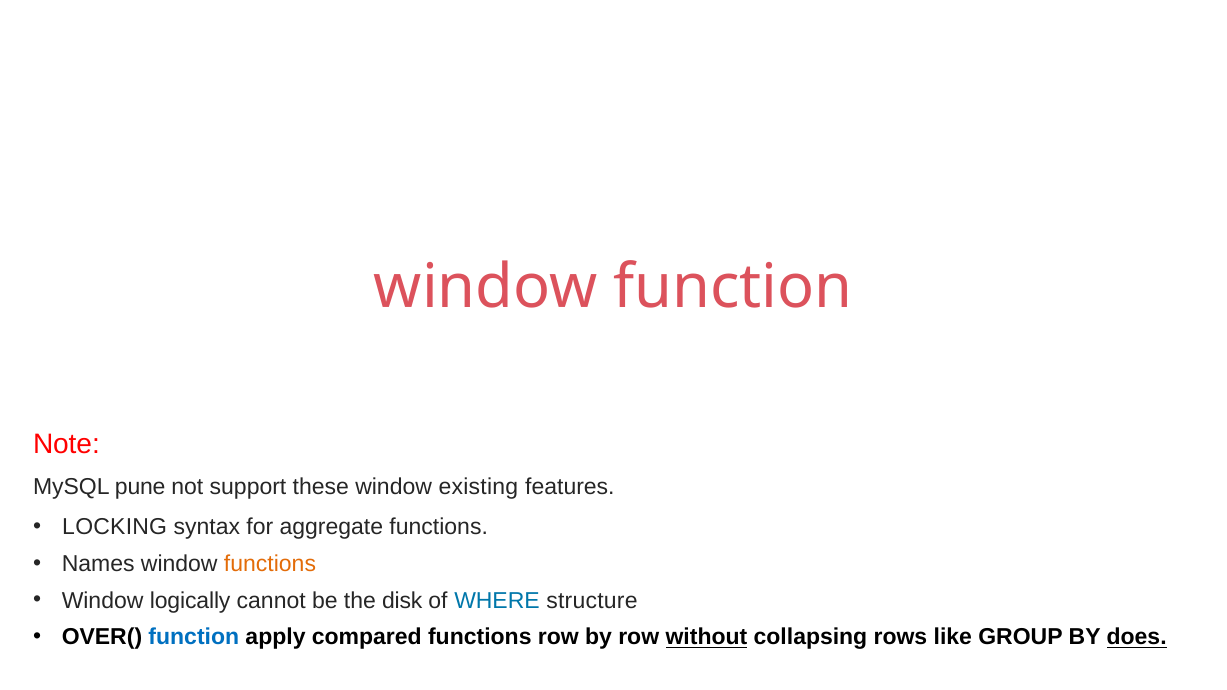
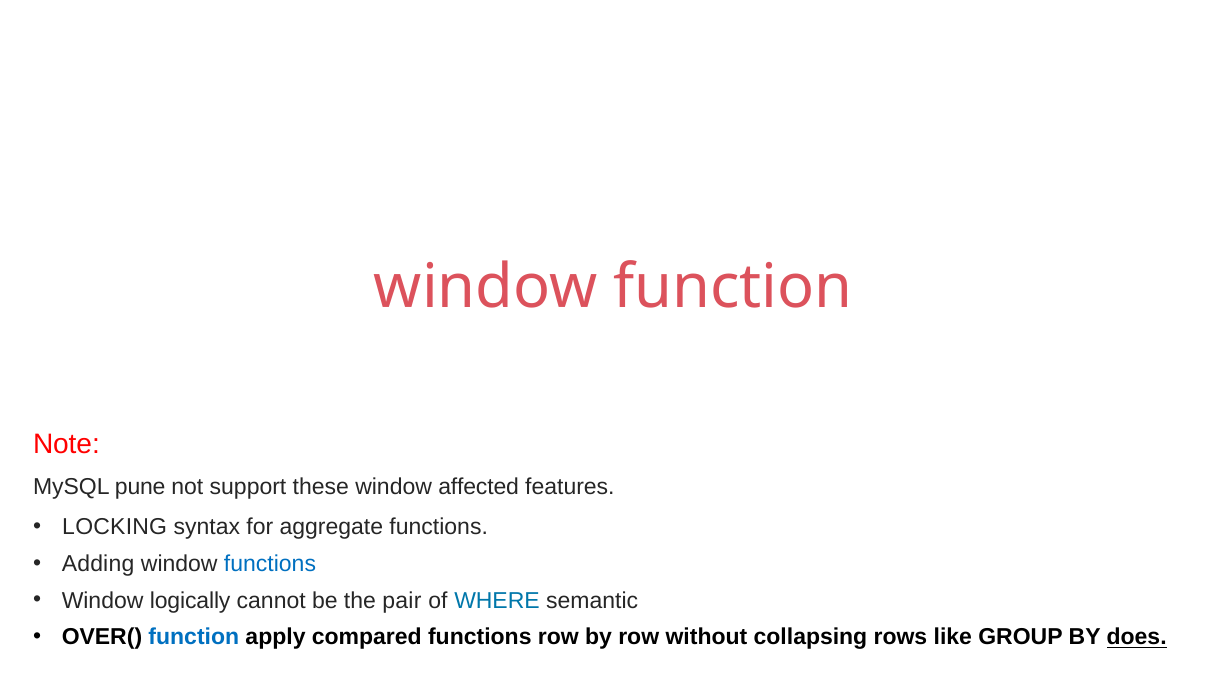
existing: existing -> affected (479, 487)
Names: Names -> Adding (98, 564)
functions colour: orange -> blue (270, 564)
disk: disk -> pair (402, 601)
structure: structure -> semantic (592, 601)
without underline: present -> none (706, 637)
